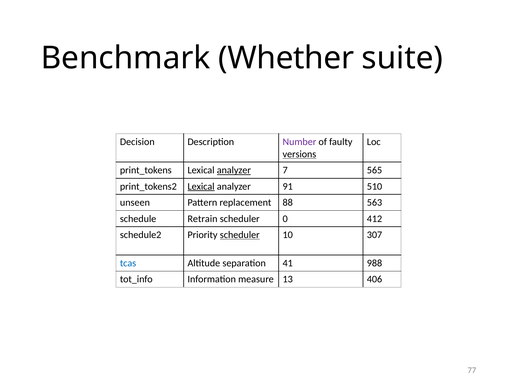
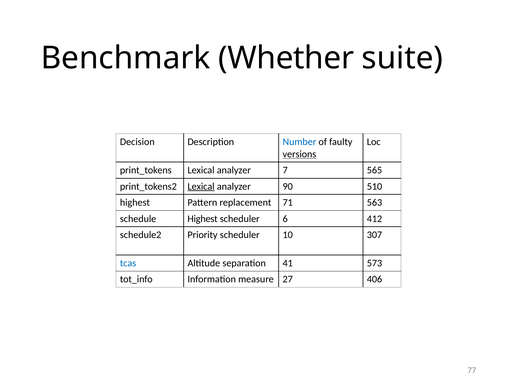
Number colour: purple -> blue (299, 142)
analyzer underline: present -> none (234, 170)
91: 91 -> 90 (288, 186)
unseen: unseen -> highest (135, 202)
88: 88 -> 71 (288, 202)
schedule Retrain: Retrain -> Highest (203, 219)
0: 0 -> 6 (285, 219)
scheduler underline: present -> none (240, 235)
988: 988 -> 573 (375, 263)
13: 13 -> 27 (288, 279)
